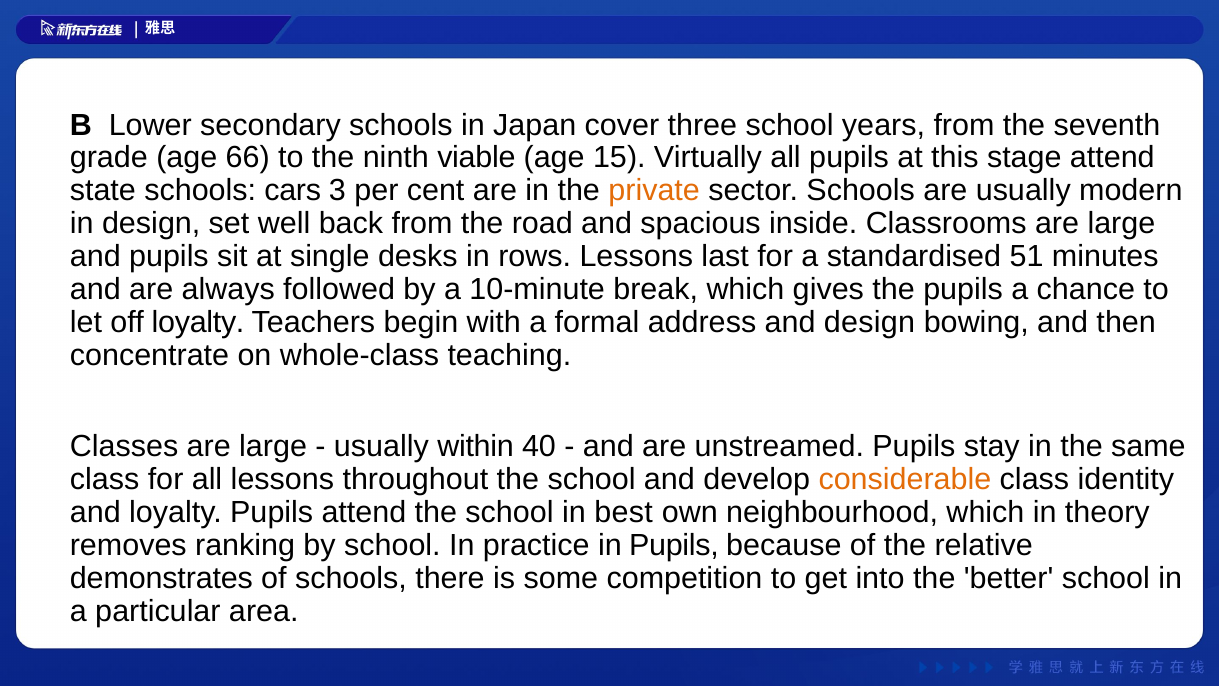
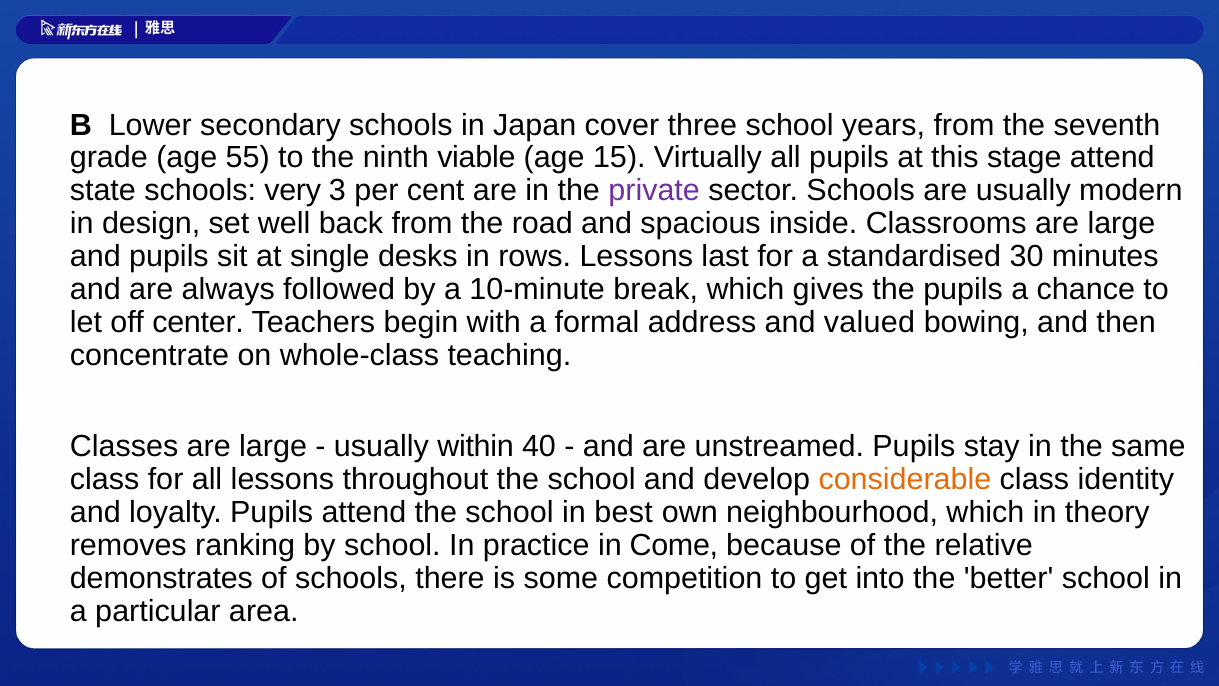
66: 66 -> 55 (248, 158)
cars: cars -> very (293, 191)
private colour: orange -> purple (654, 191)
51: 51 -> 30 (1026, 257)
off loyalty: loyalty -> center (198, 322)
and design: design -> valued (870, 322)
in Pupils: Pupils -> Come (674, 545)
